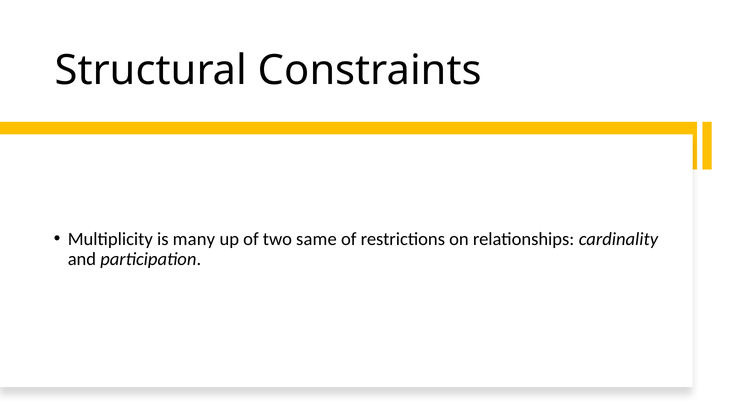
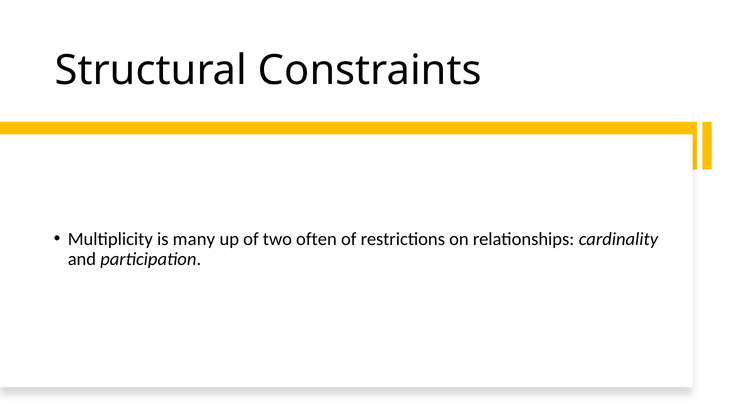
same: same -> often (316, 239)
